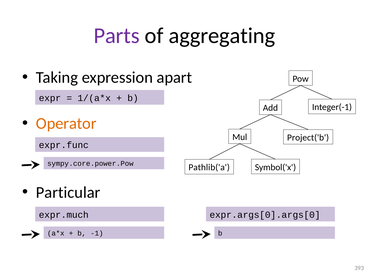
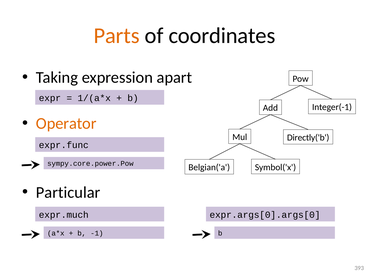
Parts colour: purple -> orange (117, 36)
aggregating: aggregating -> coordinates (222, 36)
Project('b: Project('b -> Directly('b (308, 137)
Pathlib('a: Pathlib('a -> Belgian('a (209, 167)
